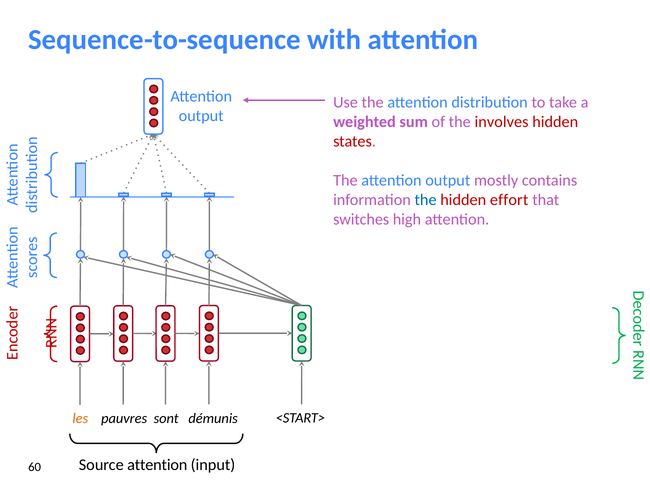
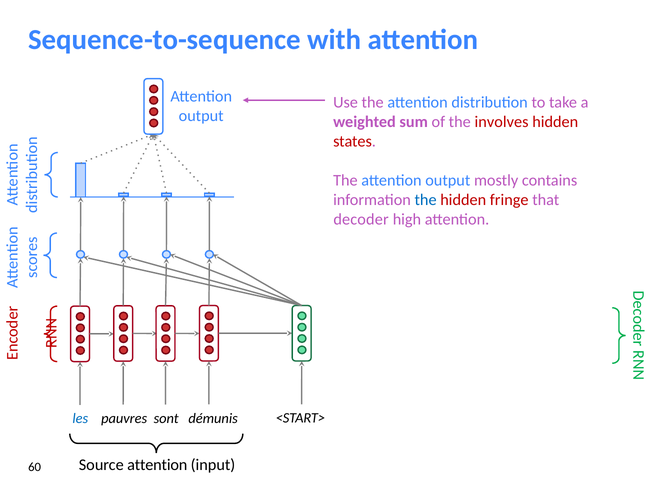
effort: effort -> fringe (509, 200)
switches: switches -> decoder (361, 219)
les colour: orange -> blue (80, 418)
